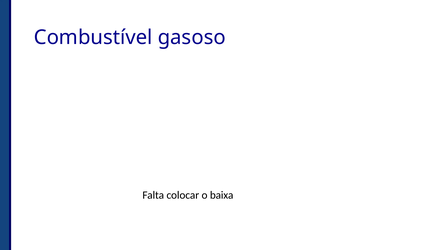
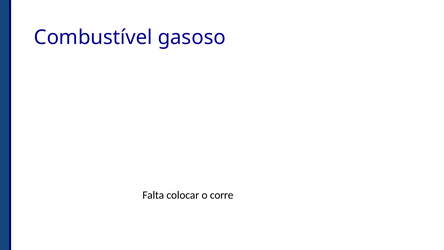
baixa: baixa -> corre (222, 195)
